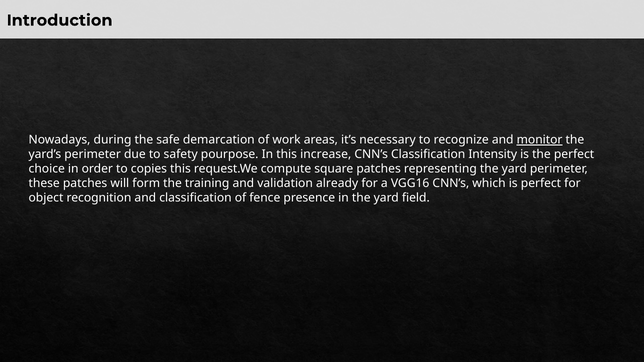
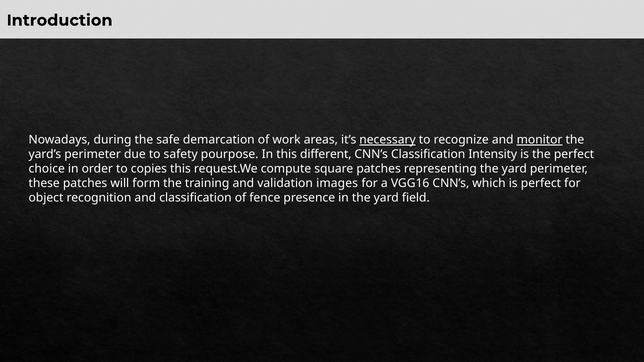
necessary underline: none -> present (388, 140)
increase: increase -> different (326, 154)
already: already -> images (337, 183)
